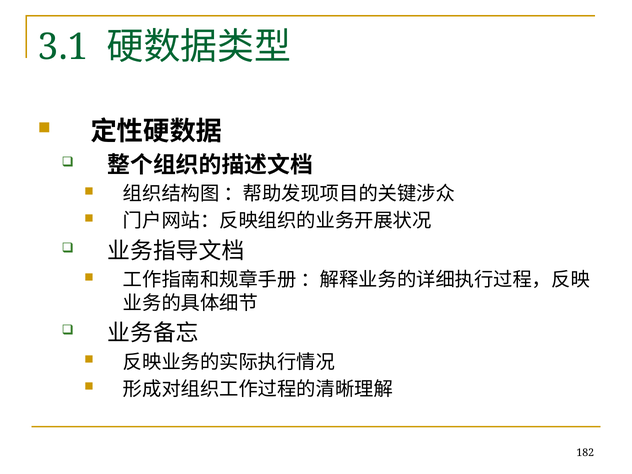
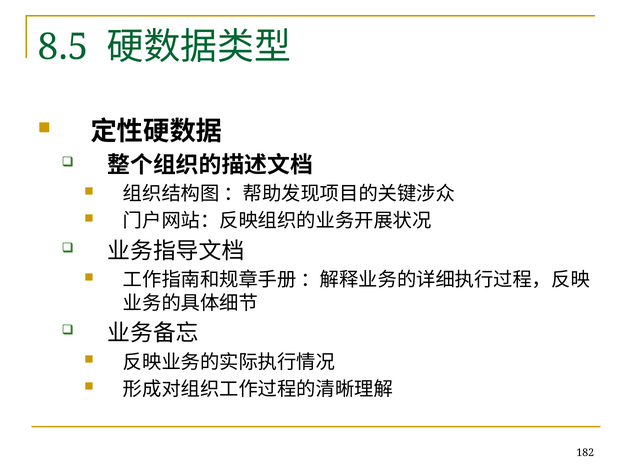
3.1: 3.1 -> 8.5 (63, 47)
